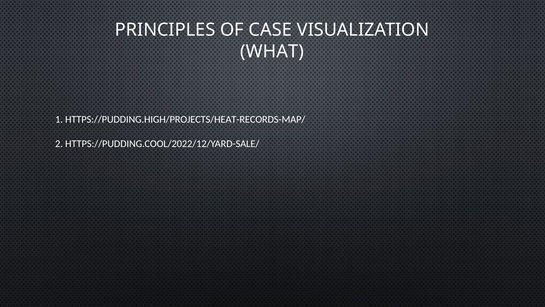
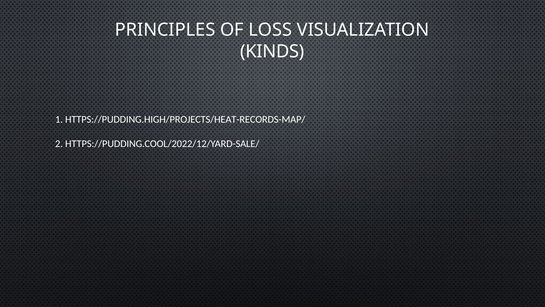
CASE: CASE -> LOSS (270, 30)
WHAT: WHAT -> KINDS (272, 52)
